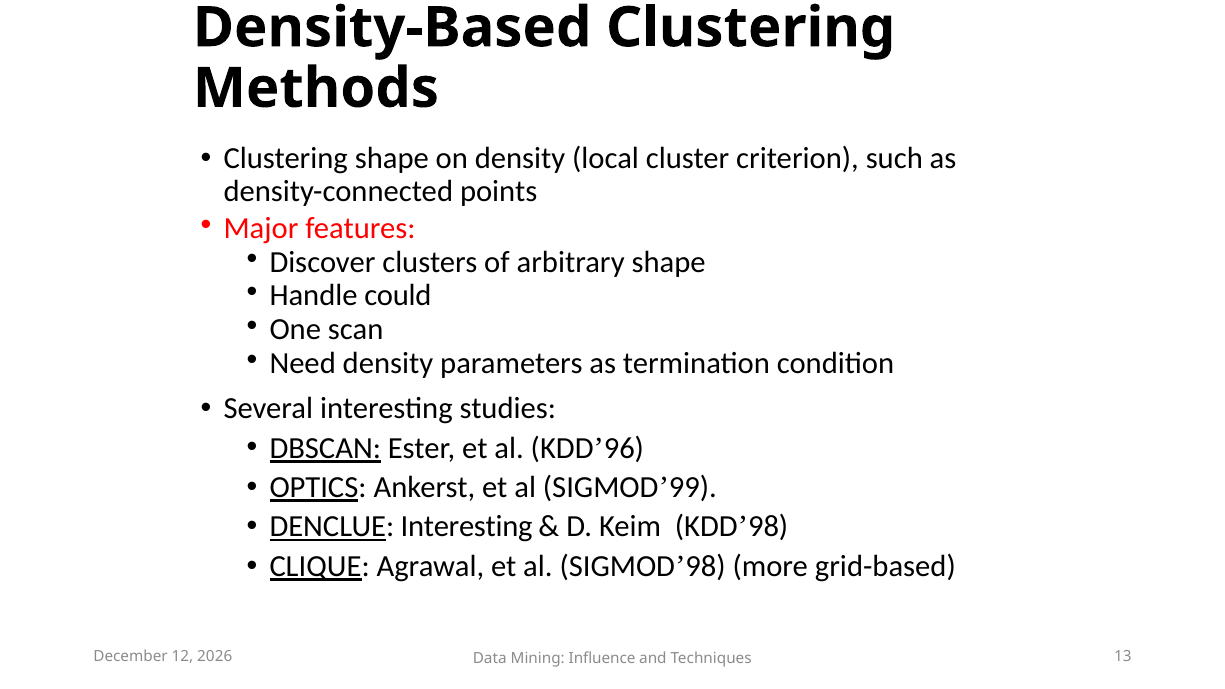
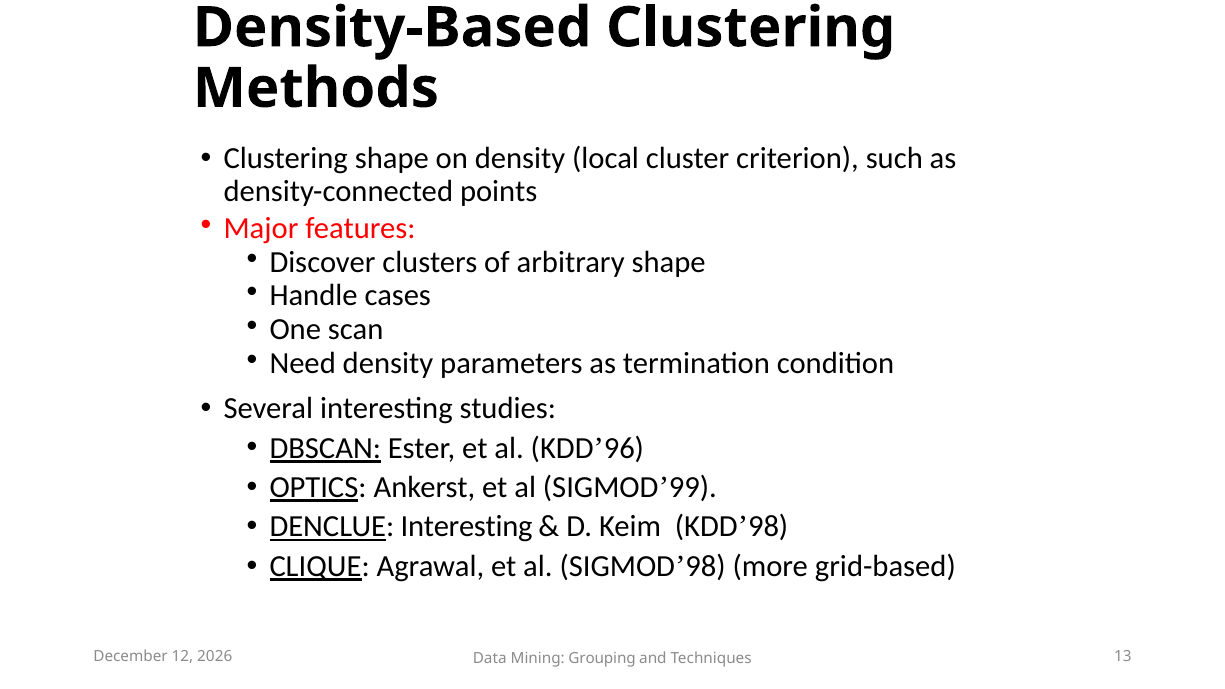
could: could -> cases (398, 296)
Influence: Influence -> Grouping (602, 658)
